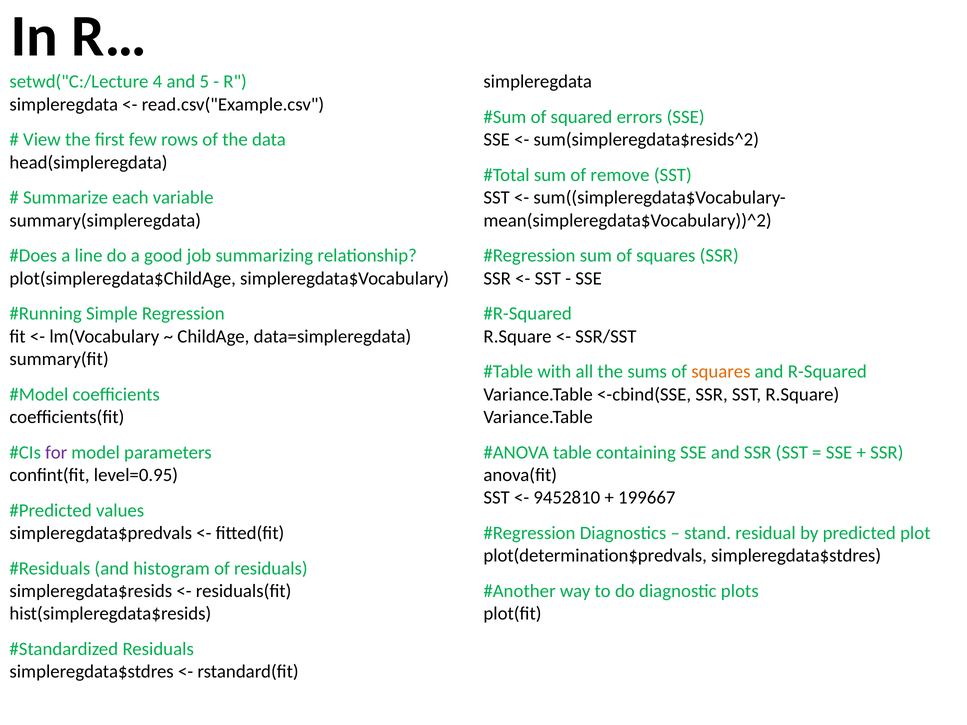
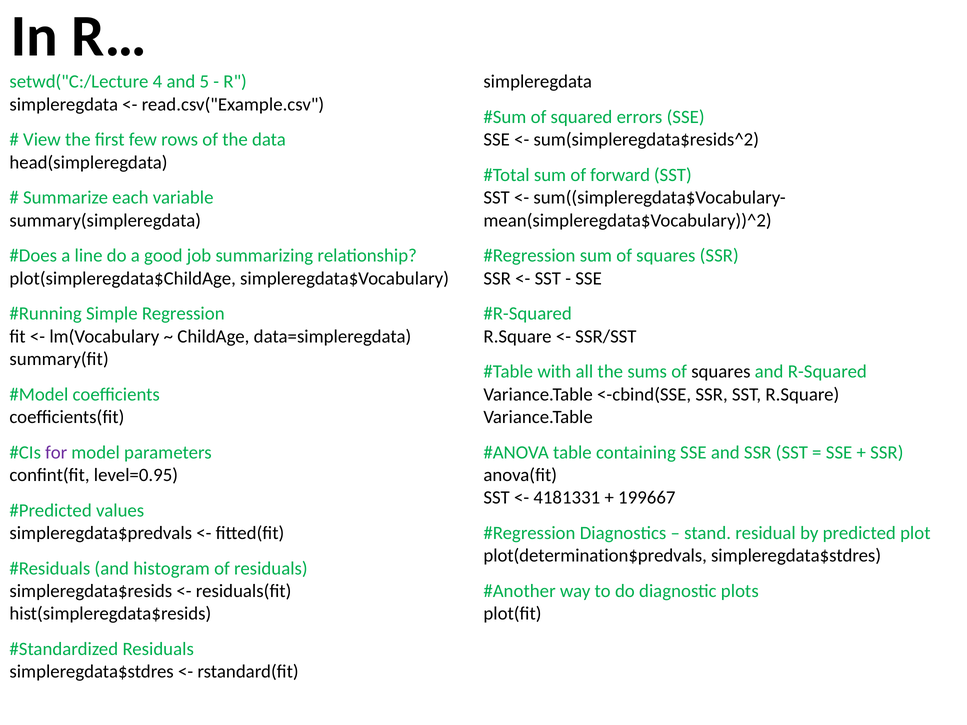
remove: remove -> forward (620, 175)
squares colour: orange -> black (721, 372)
9452810: 9452810 -> 4181331 (567, 498)
